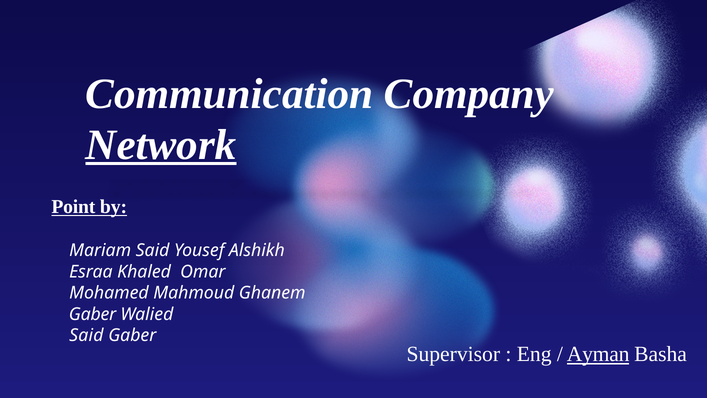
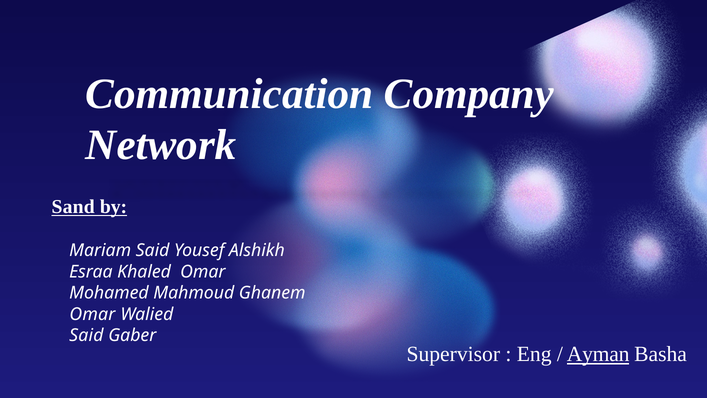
Network underline: present -> none (161, 145)
Point: Point -> Sand (73, 207)
Gaber: Gaber -> Omar (92, 314)
